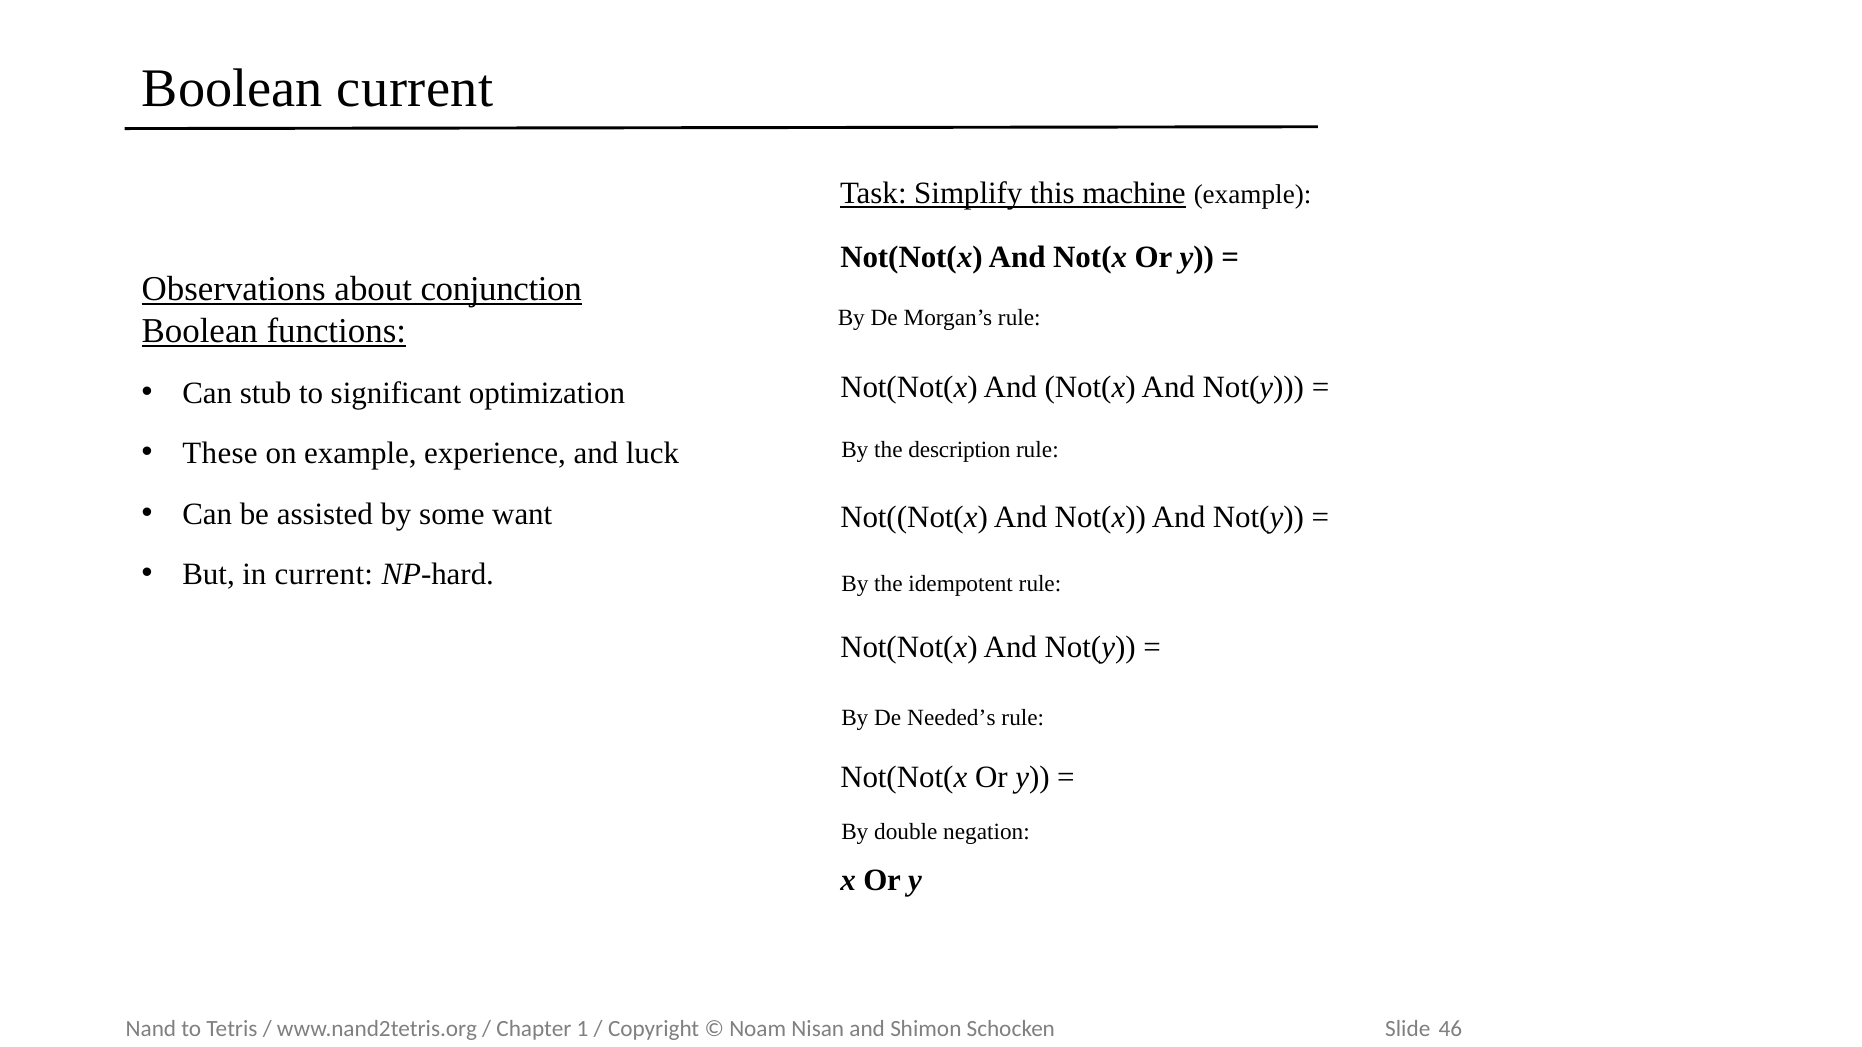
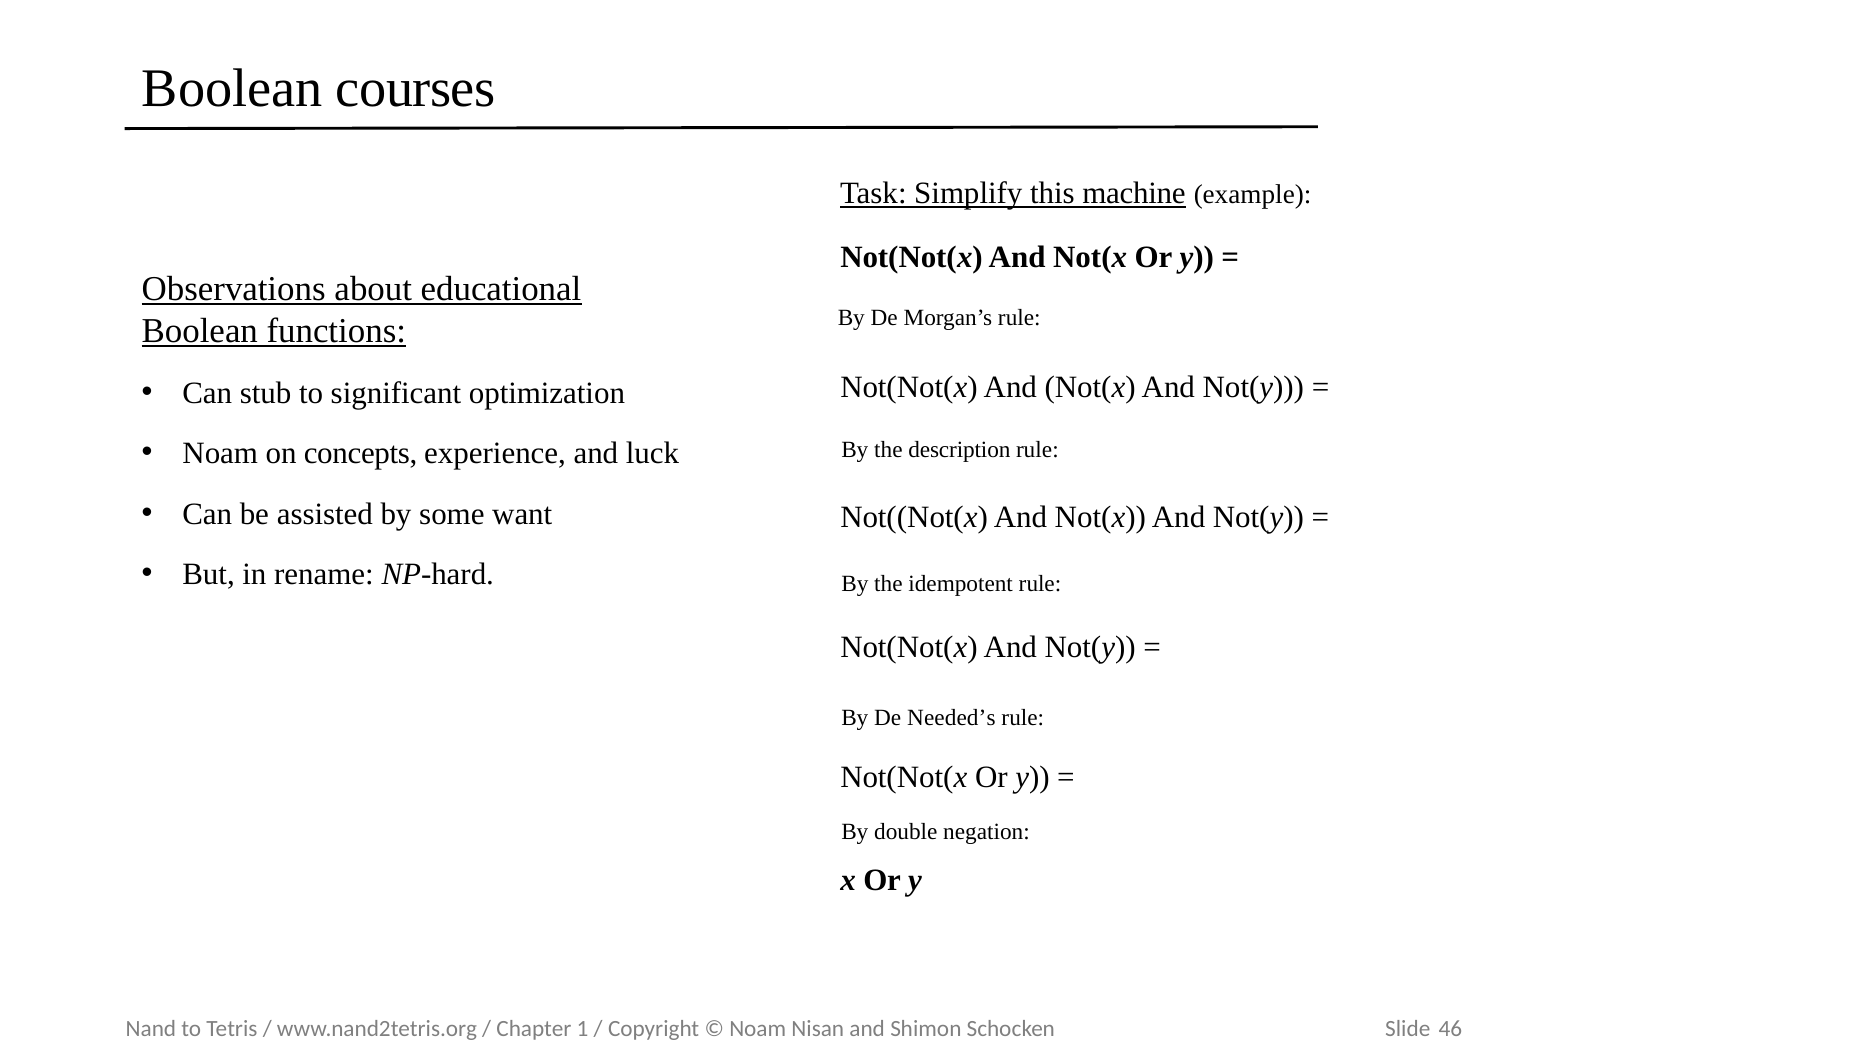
Boolean current: current -> courses (416, 89)
conjunction: conjunction -> educational (501, 289)
These: These -> Noam (220, 454)
on example: example -> concepts (361, 454)
in current: current -> rename (324, 575)
